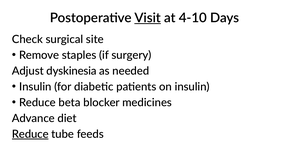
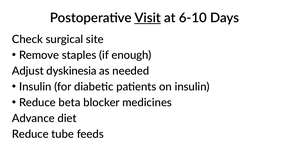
4-10: 4-10 -> 6-10 (193, 18)
surgery: surgery -> enough (131, 55)
Reduce underline: present -> none (30, 134)
